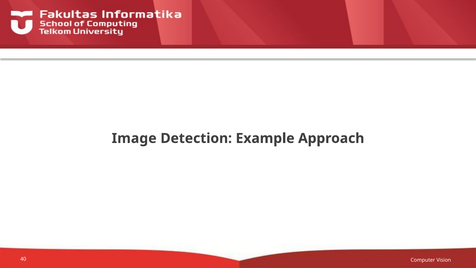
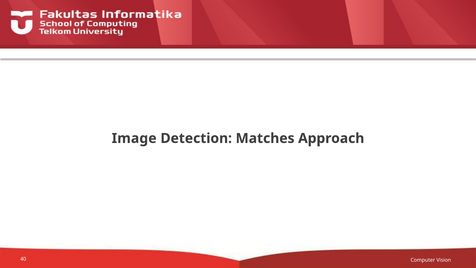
Example: Example -> Matches (265, 138)
